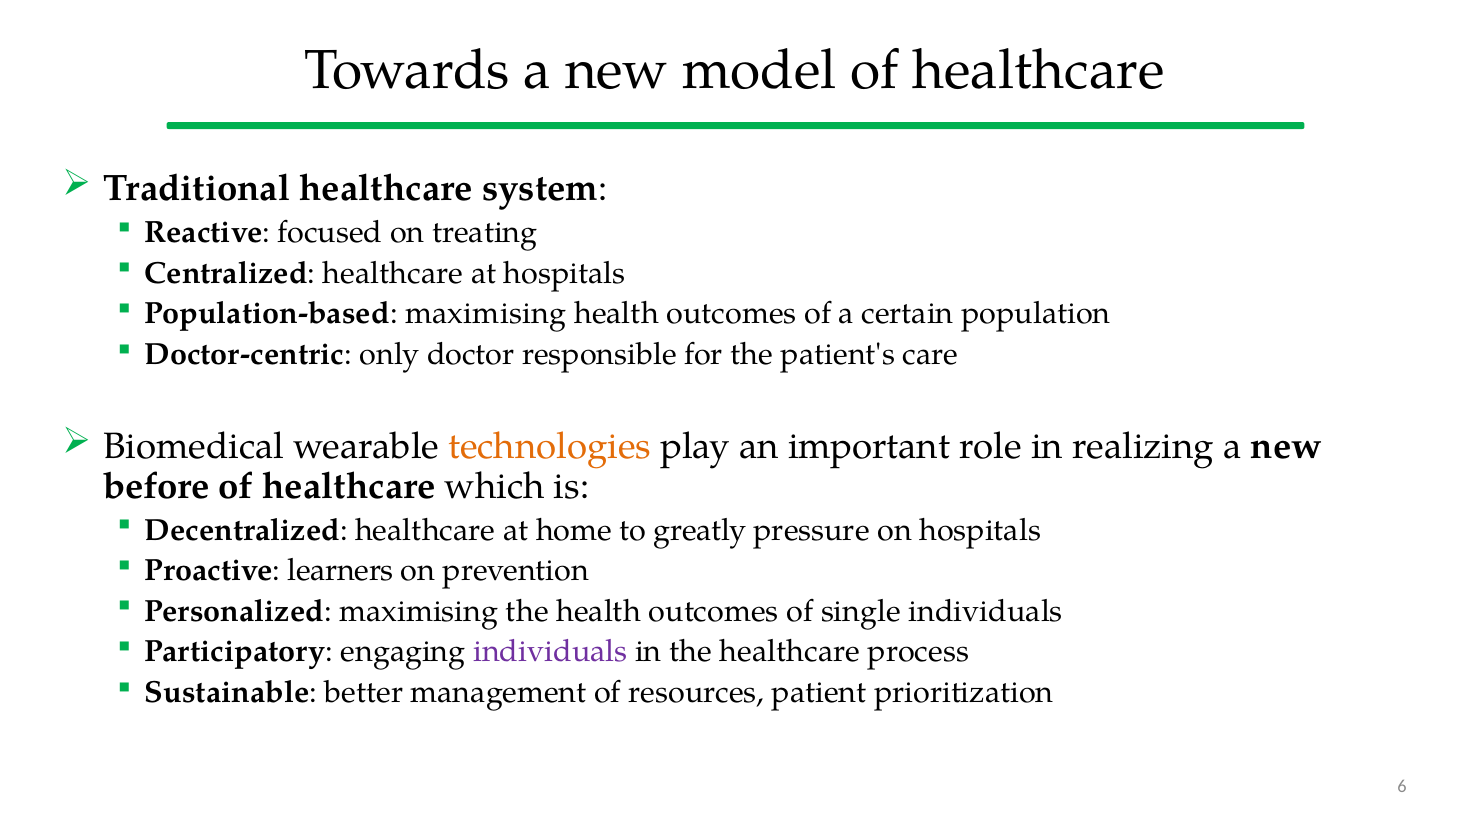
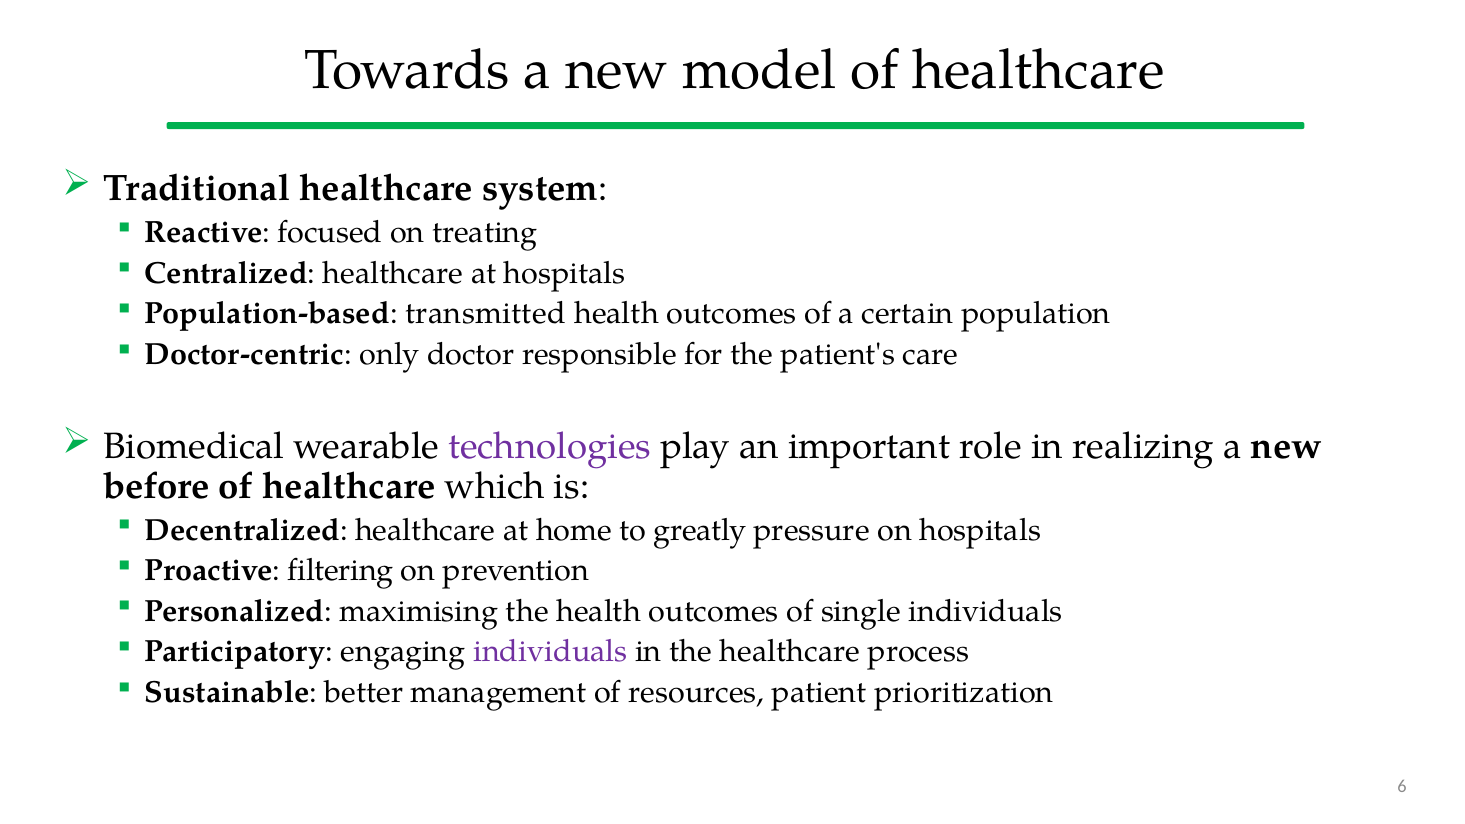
Population-based maximising: maximising -> transmitted (486, 314)
technologies colour: orange -> purple (550, 447)
learners: learners -> filtering (341, 571)
